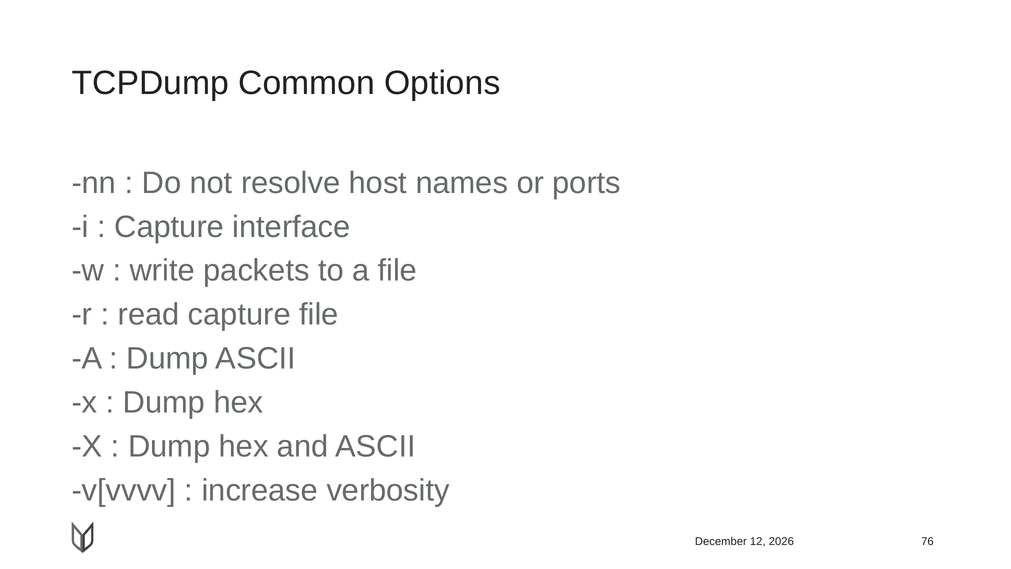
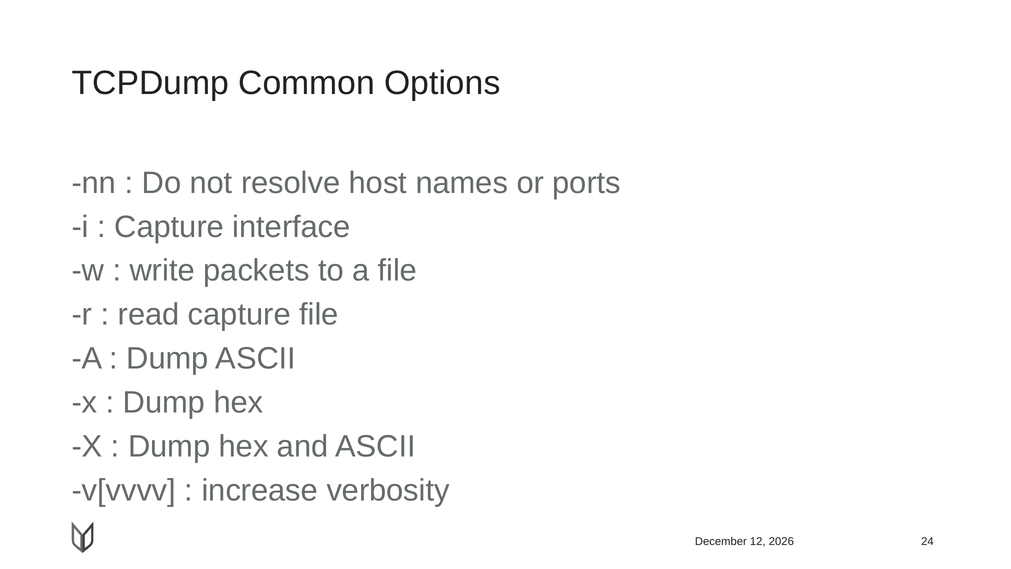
76: 76 -> 24 (927, 541)
